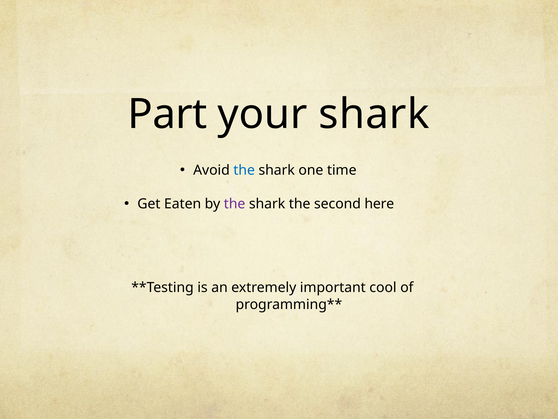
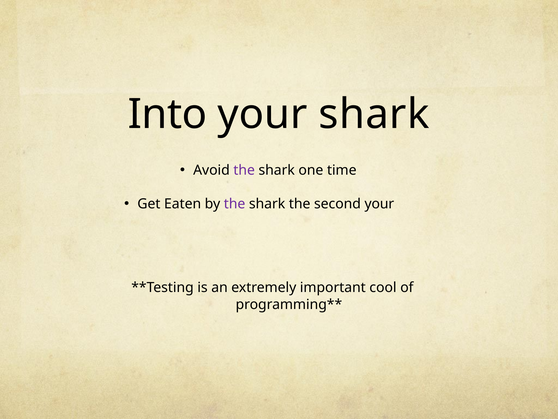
Part: Part -> Into (167, 114)
the colour: blue -> purple (244, 170)
second here: here -> your (379, 204)
